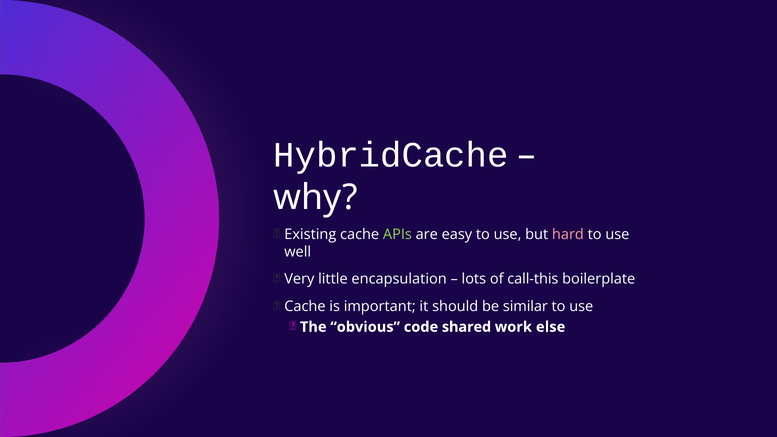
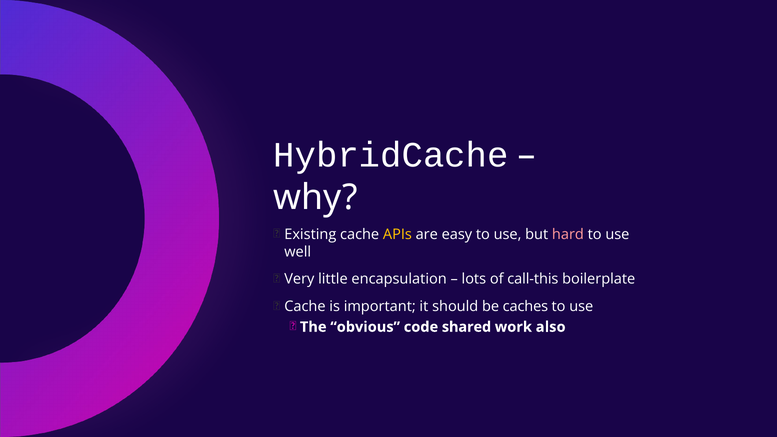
APIs colour: light green -> yellow (397, 234)
similar: similar -> caches (525, 307)
else: else -> also (551, 327)
